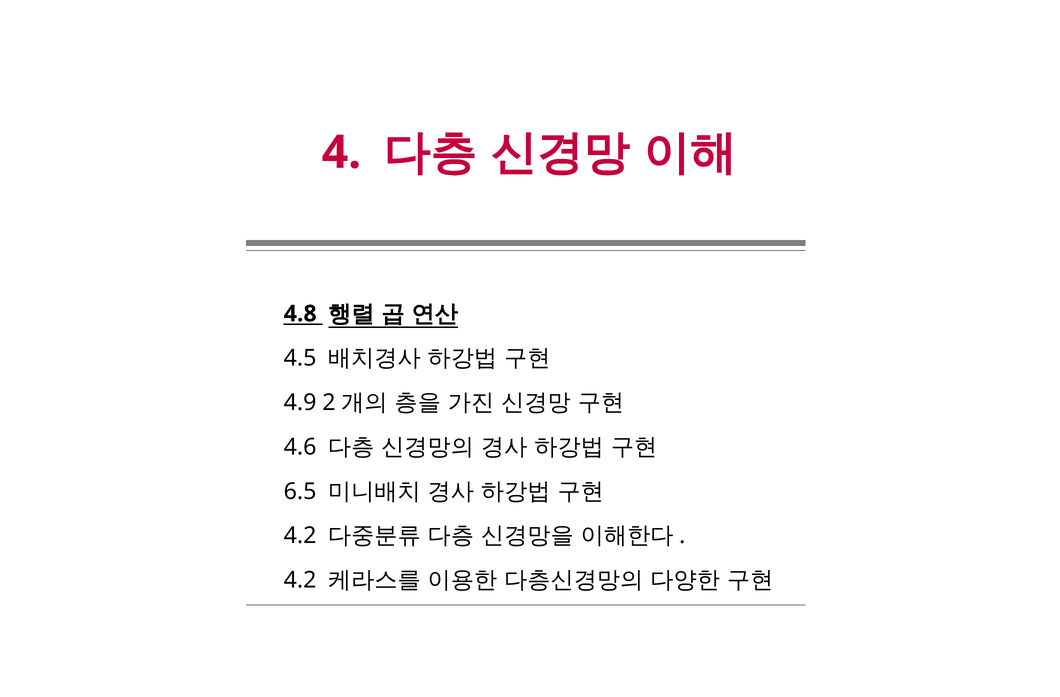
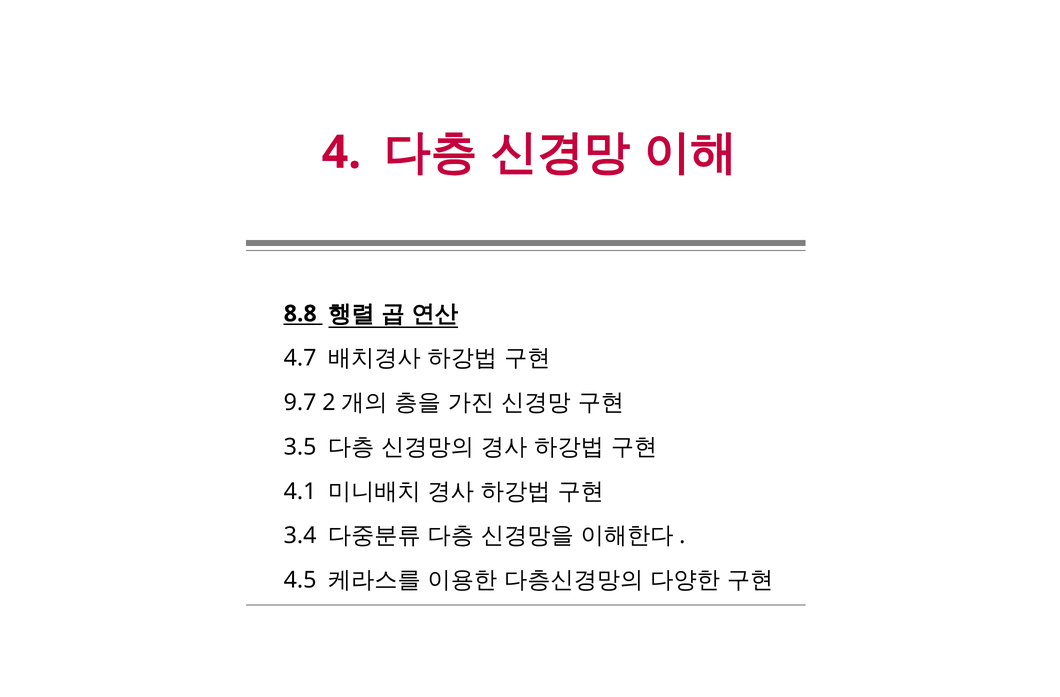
4.8: 4.8 -> 8.8 (300, 313)
4.5: 4.5 -> 4.7 (300, 358)
4.9: 4.9 -> 9.7 (300, 402)
4.6: 4.6 -> 3.5 (300, 446)
6.5: 6.5 -> 4.1 (300, 491)
4.2: 4.2 -> 3.4 (300, 535)
4.2: 4.2 -> 4.5 (300, 580)
